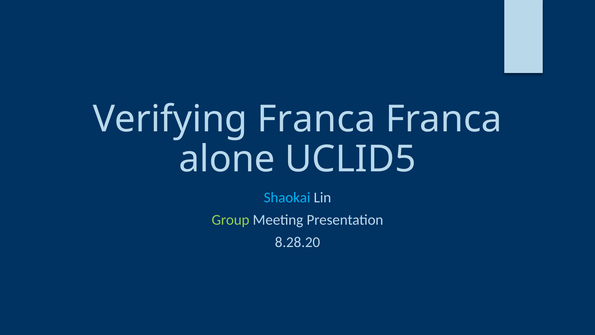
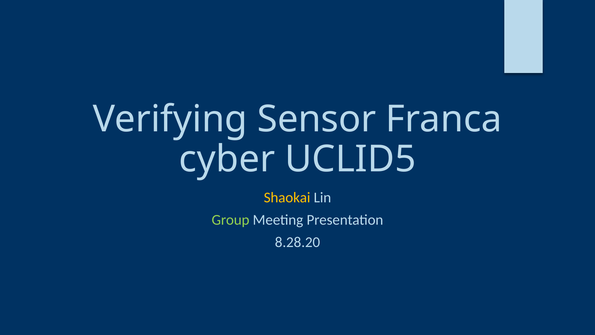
Verifying Franca: Franca -> Sensor (317, 119)
alone: alone -> cyber (227, 159)
Shaokai colour: light blue -> yellow (287, 197)
